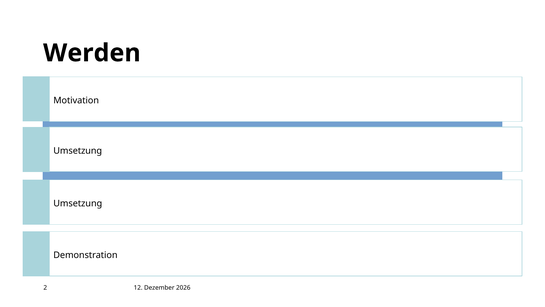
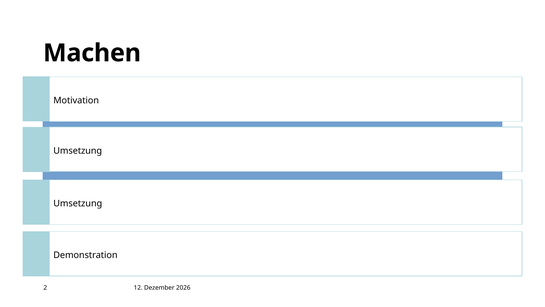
Werden: Werden -> Machen (92, 53)
